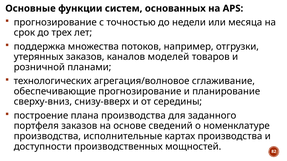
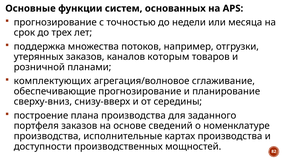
моделей: моделей -> которым (168, 57)
технологических: технологических -> комплектующих (52, 81)
